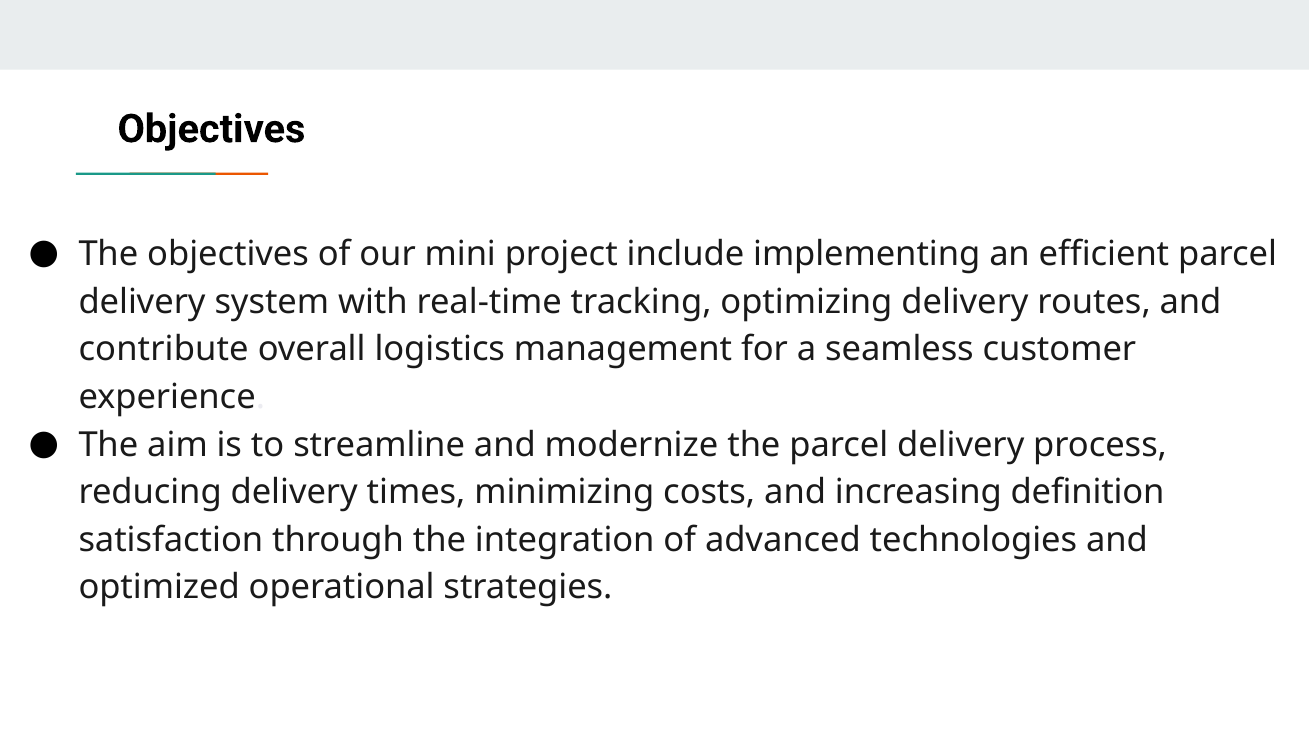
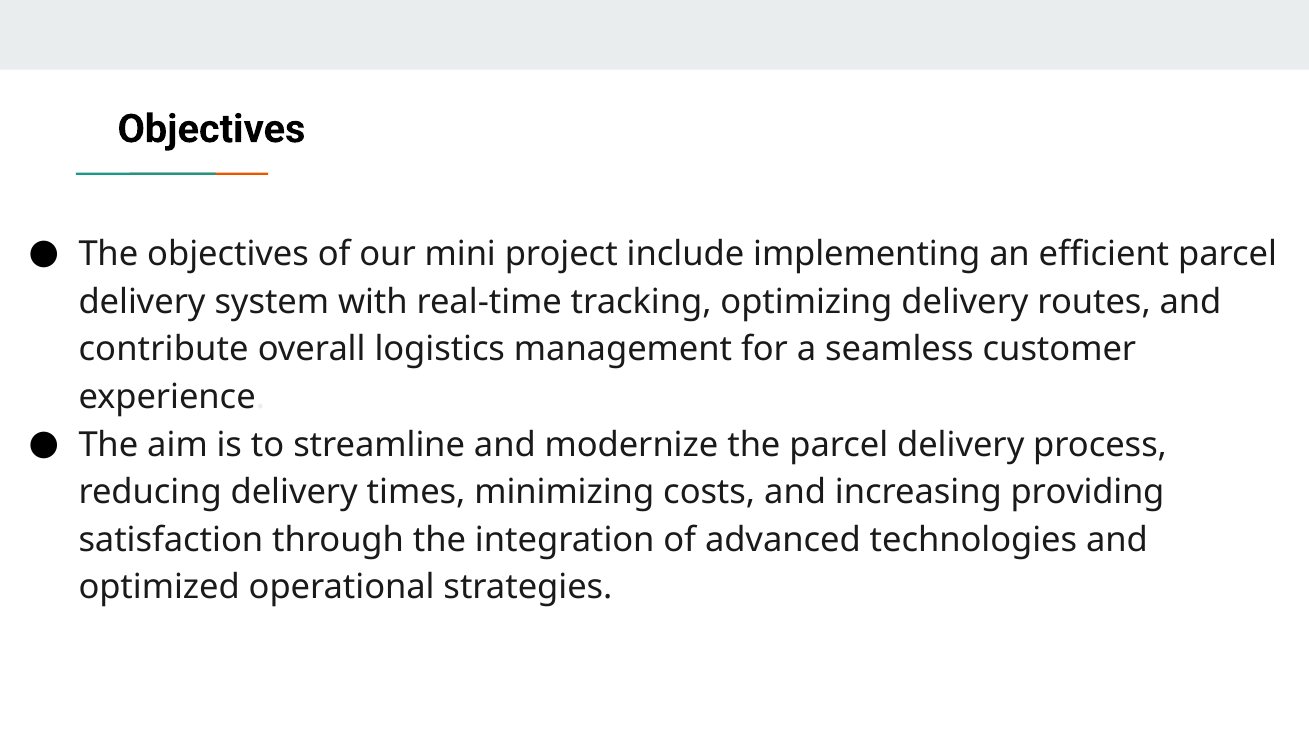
definition: definition -> providing (1088, 493)
